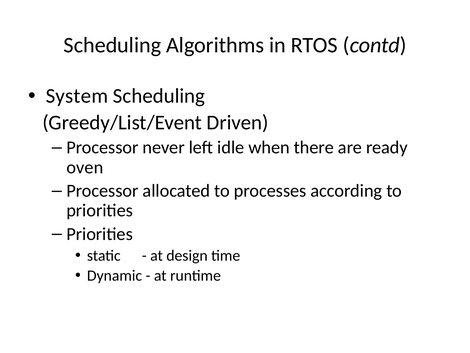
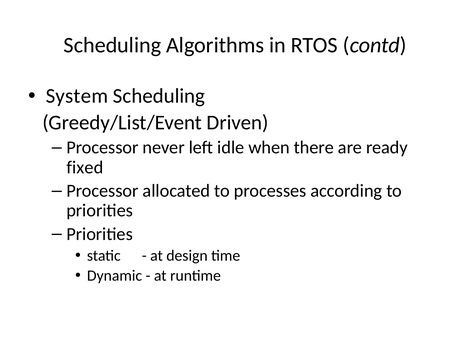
oven: oven -> fixed (85, 167)
